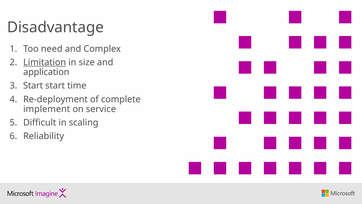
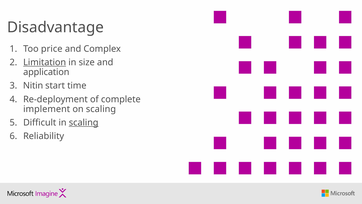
need: need -> price (52, 49)
Start: Start -> Nitin (33, 86)
on service: service -> scaling (101, 109)
scaling underline: none -> present (84, 122)
